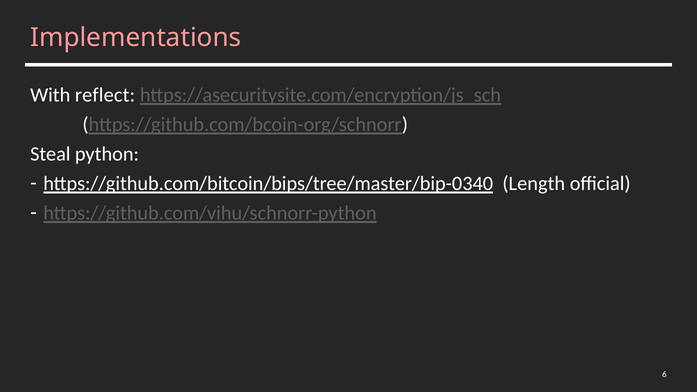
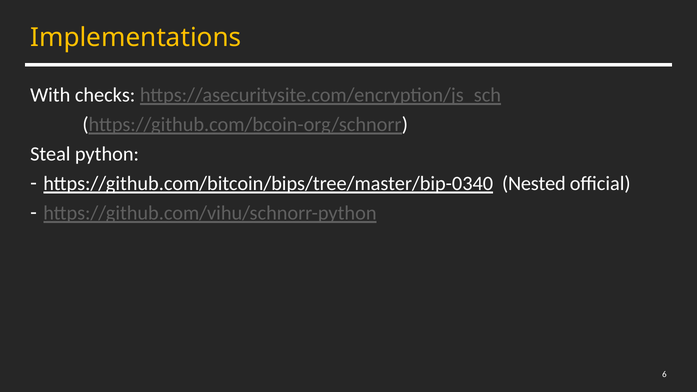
Implementations colour: pink -> yellow (136, 37)
reflect: reflect -> checks (105, 95)
Length: Length -> Nested (534, 184)
